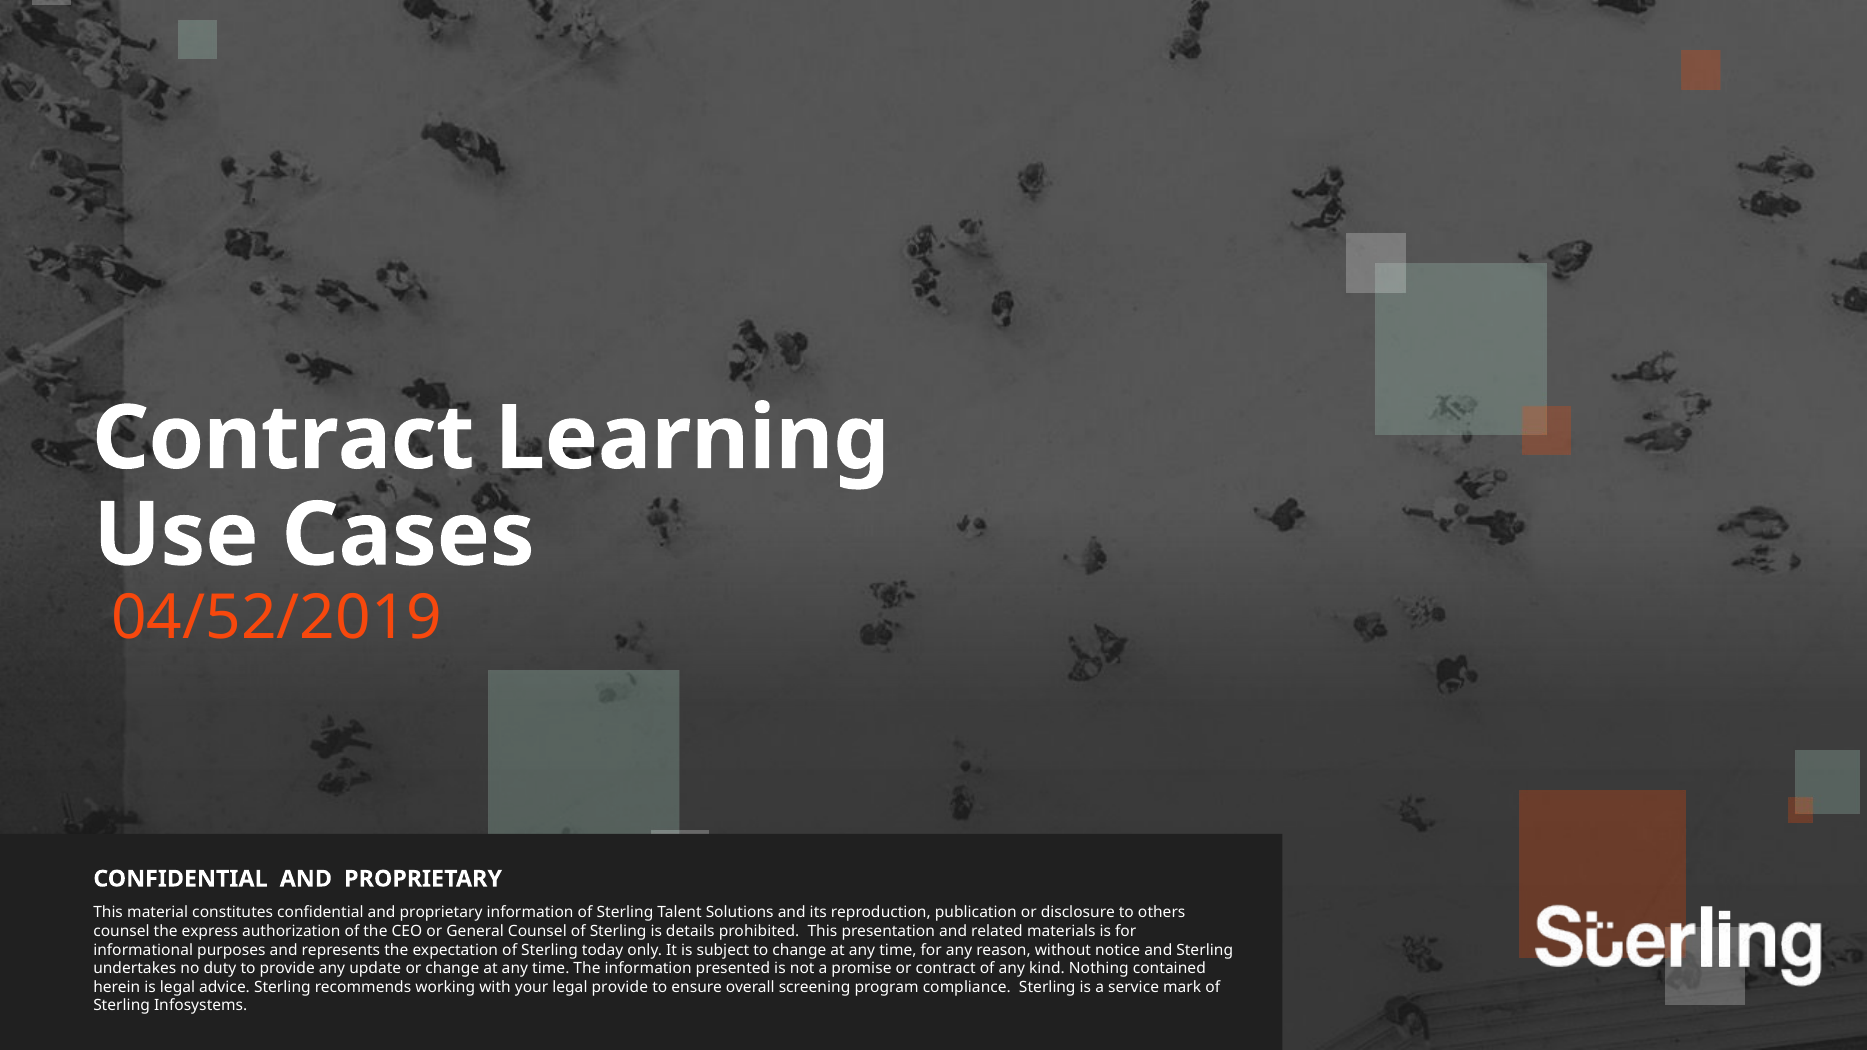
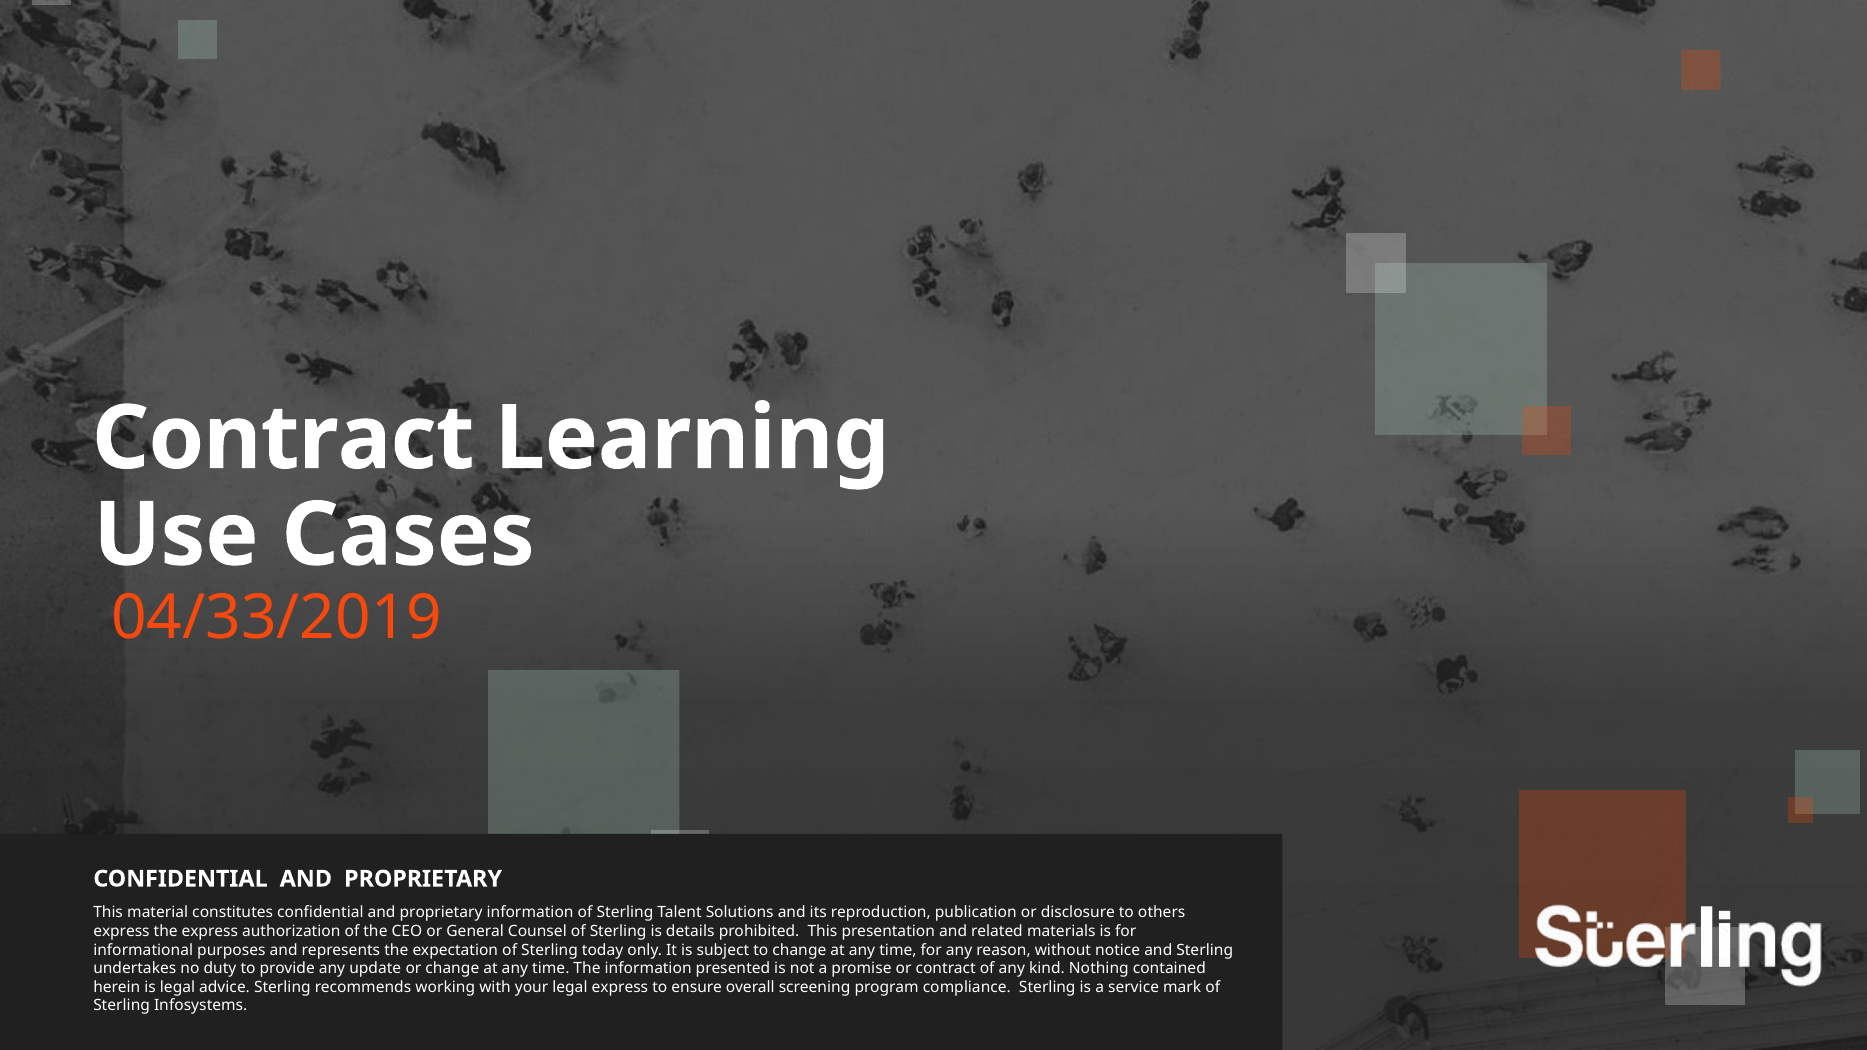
04/52/2019: 04/52/2019 -> 04/33/2019 (277, 618)
counsel: counsel -> express (121, 931)
legal provide: provide -> express (620, 987)
